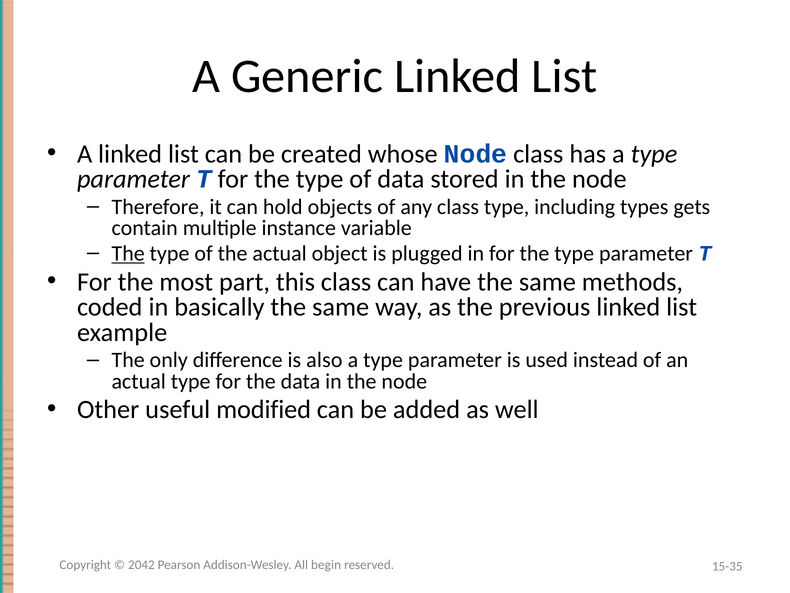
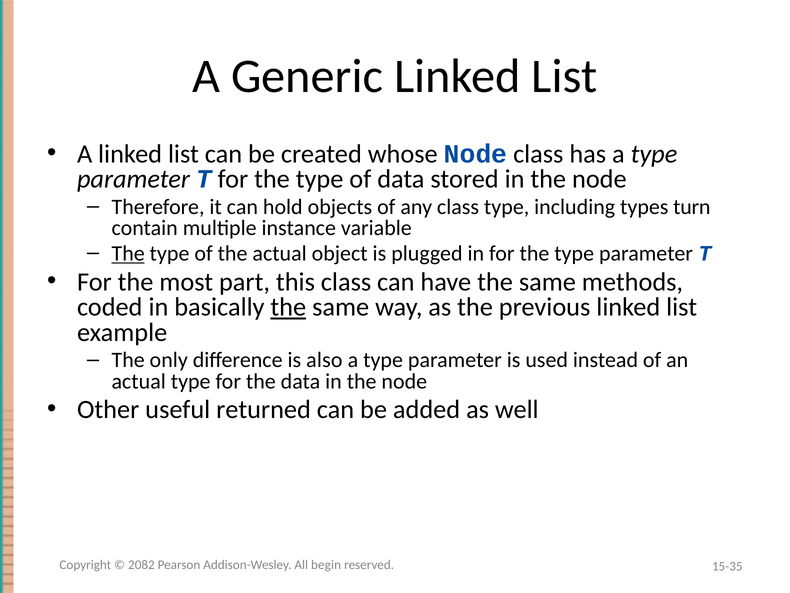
gets: gets -> turn (692, 207)
the underline: none -> present (288, 307)
modified: modified -> returned (264, 409)
2042: 2042 -> 2082 (141, 564)
